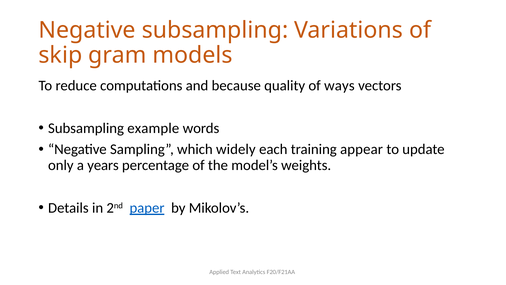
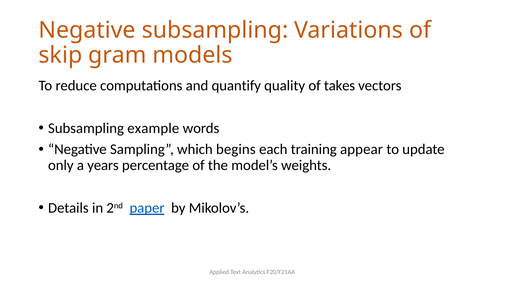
because: because -> quantify (236, 86)
ways: ways -> takes (340, 86)
widely: widely -> begins (236, 149)
